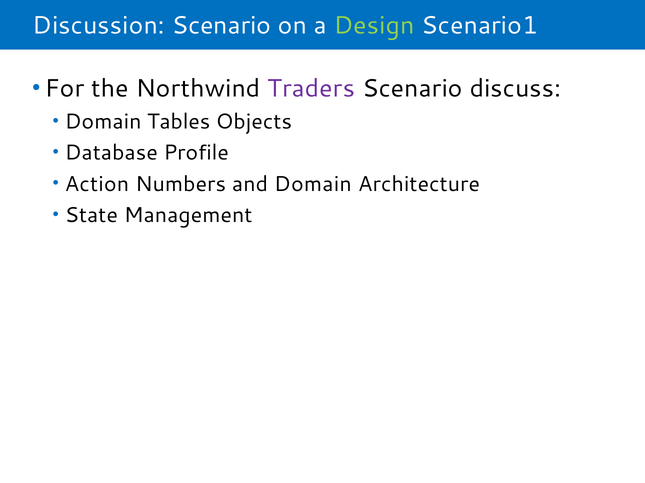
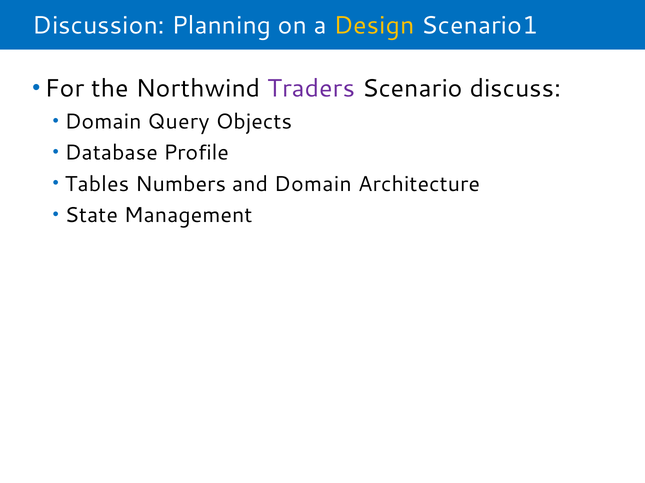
Discussion Scenario: Scenario -> Planning (221, 25)
Design colour: light green -> yellow (374, 25)
Tables: Tables -> Query (178, 122)
Action: Action -> Tables (97, 184)
